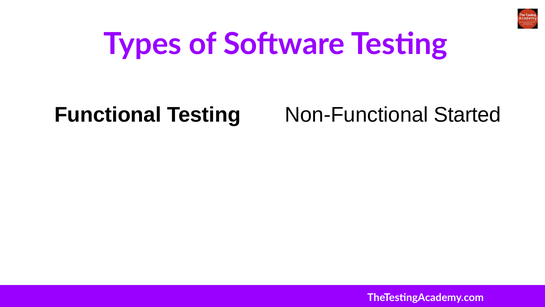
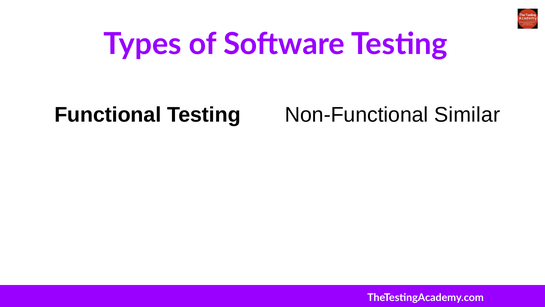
Started: Started -> Similar (467, 115)
